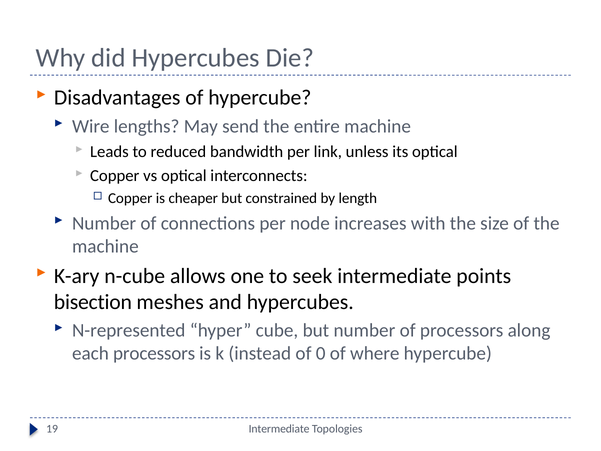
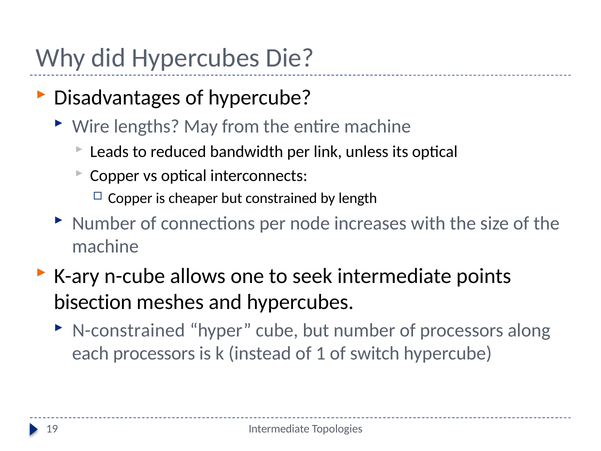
send: send -> from (241, 126)
N-represented: N-represented -> N-constrained (129, 330)
0: 0 -> 1 (321, 353)
where: where -> switch (375, 353)
